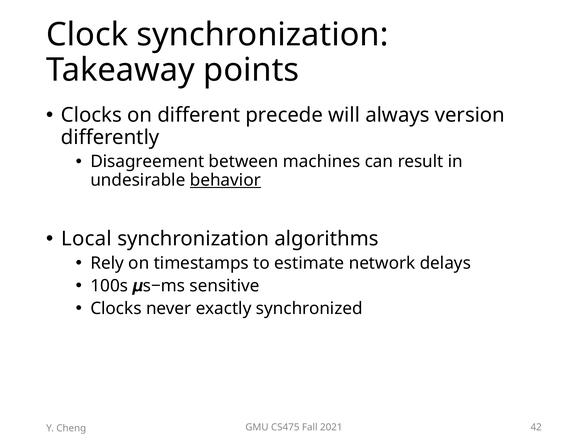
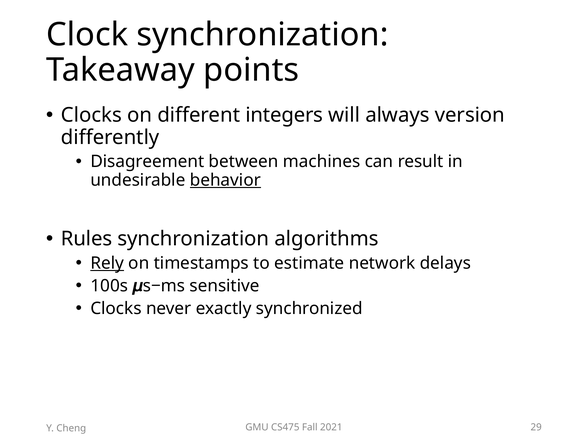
precede: precede -> integers (284, 115)
Local: Local -> Rules (87, 239)
Rely underline: none -> present (107, 263)
42: 42 -> 29 (536, 427)
